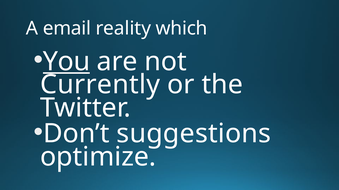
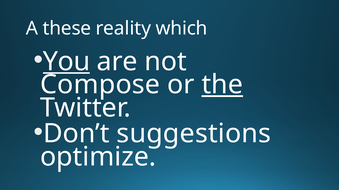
email: email -> these (67, 28)
Currently: Currently -> Compose (100, 85)
the underline: none -> present (222, 85)
